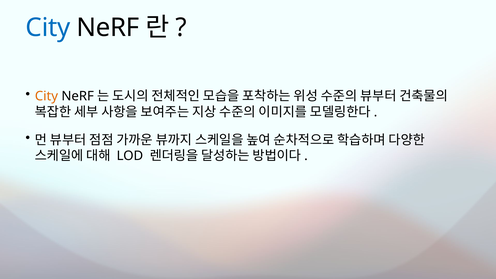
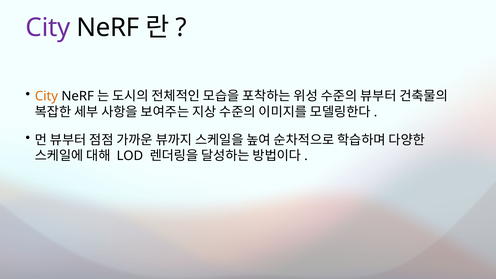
City colour: blue -> purple (48, 28)
